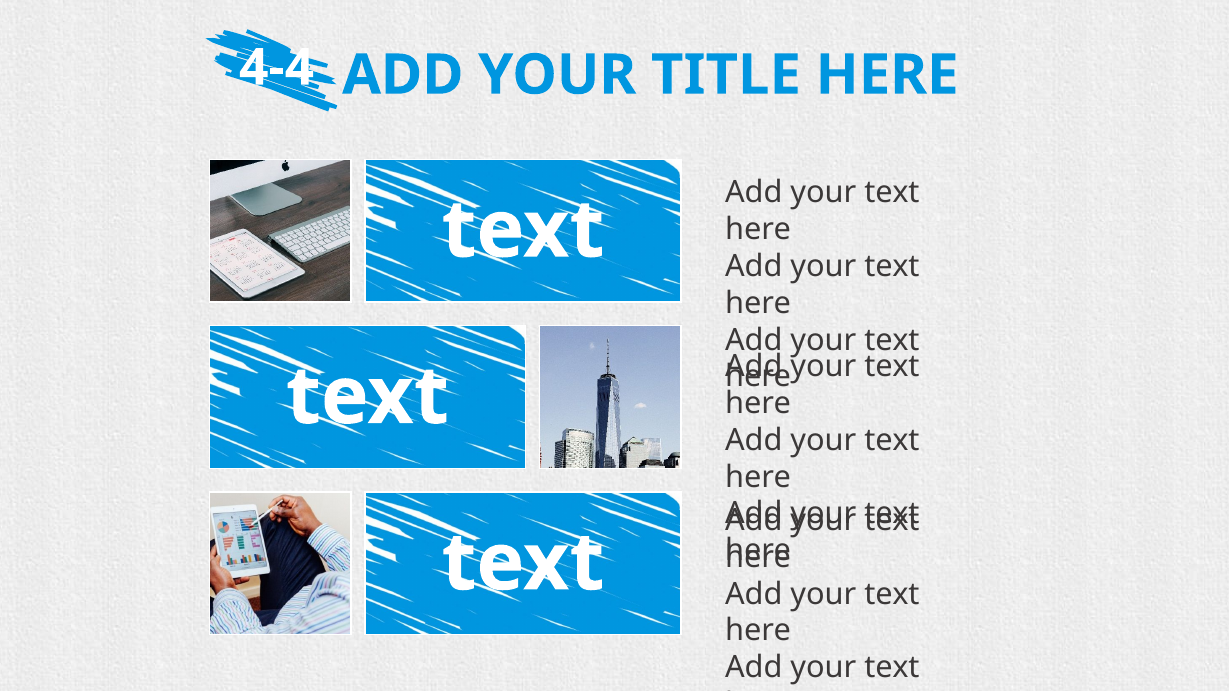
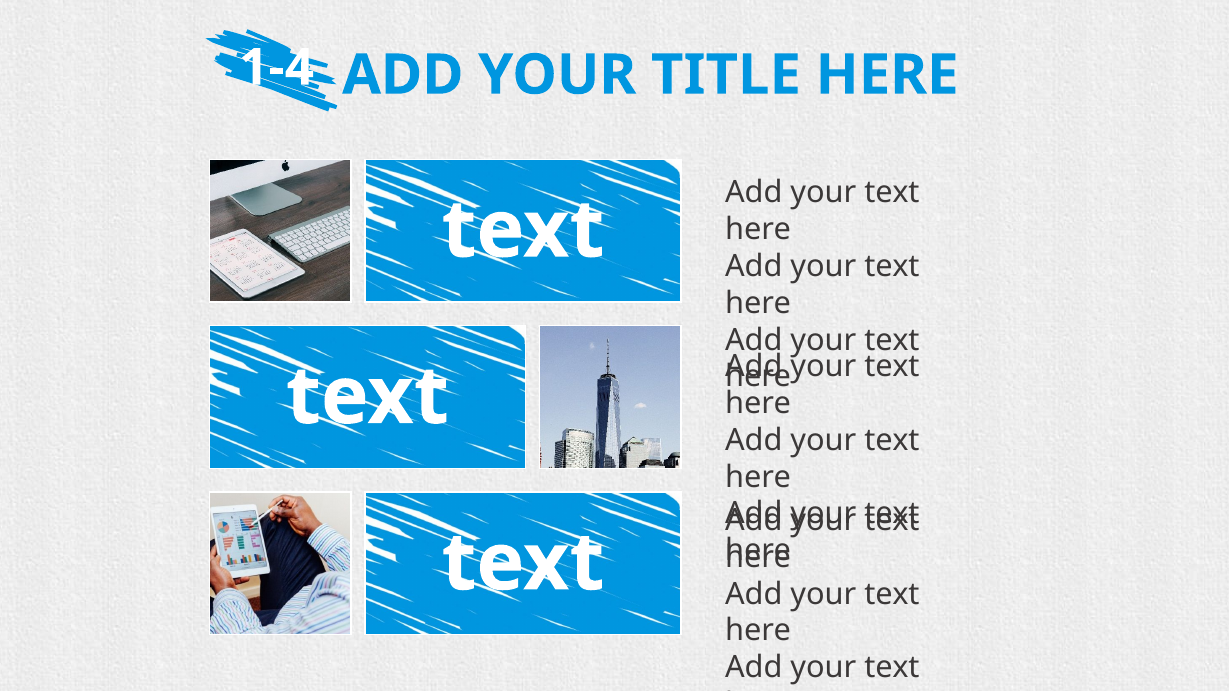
4-4: 4-4 -> 1-4 (277, 68)
